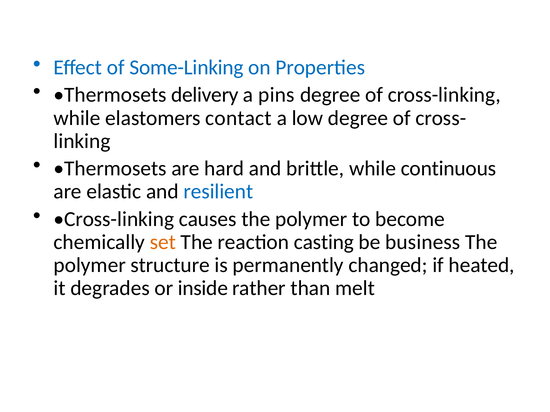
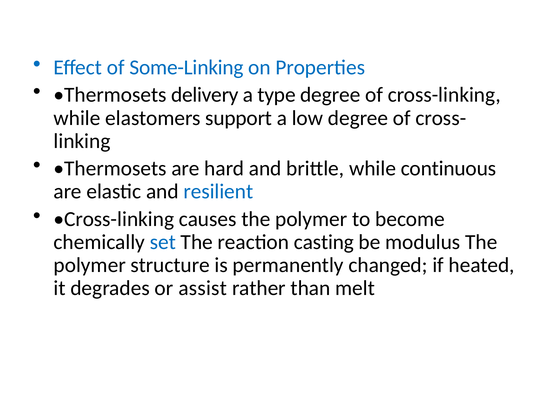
pins: pins -> type (277, 95)
contact: contact -> support (239, 118)
set colour: orange -> blue (163, 242)
business: business -> modulus (423, 242)
inside: inside -> assist (203, 289)
